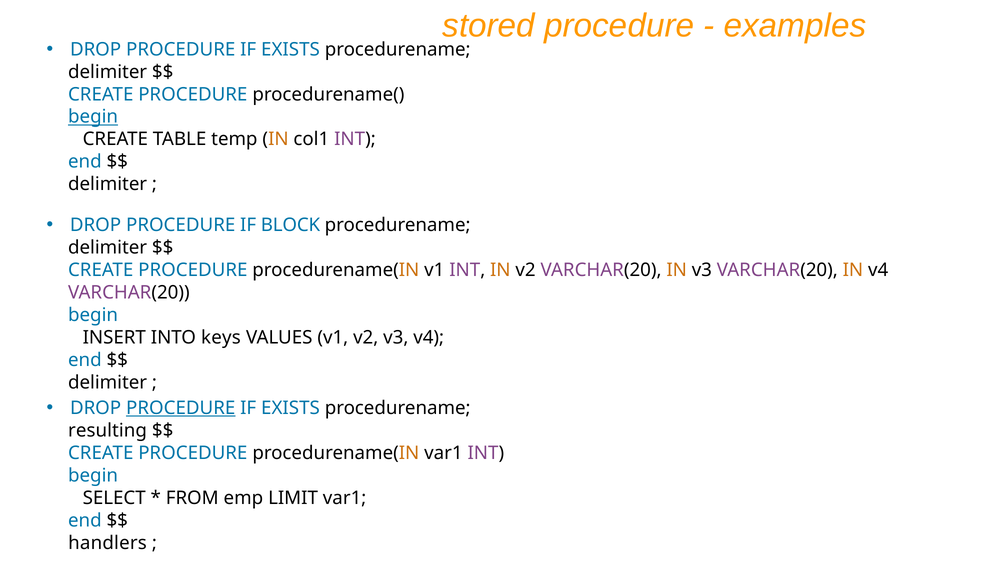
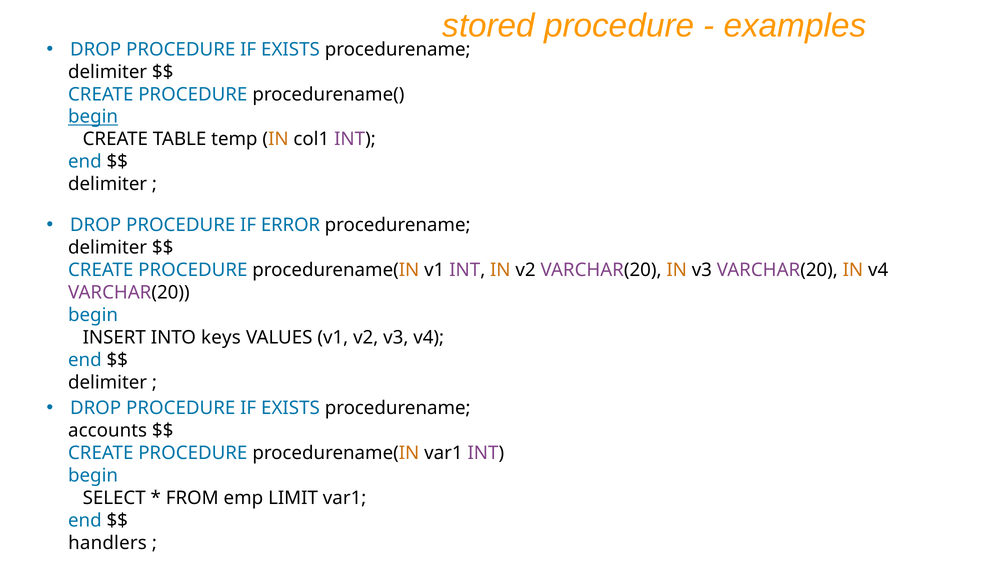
BLOCK: BLOCK -> ERROR (291, 225)
PROCEDURE underline: present -> none (181, 408)
resulting: resulting -> accounts (108, 431)
